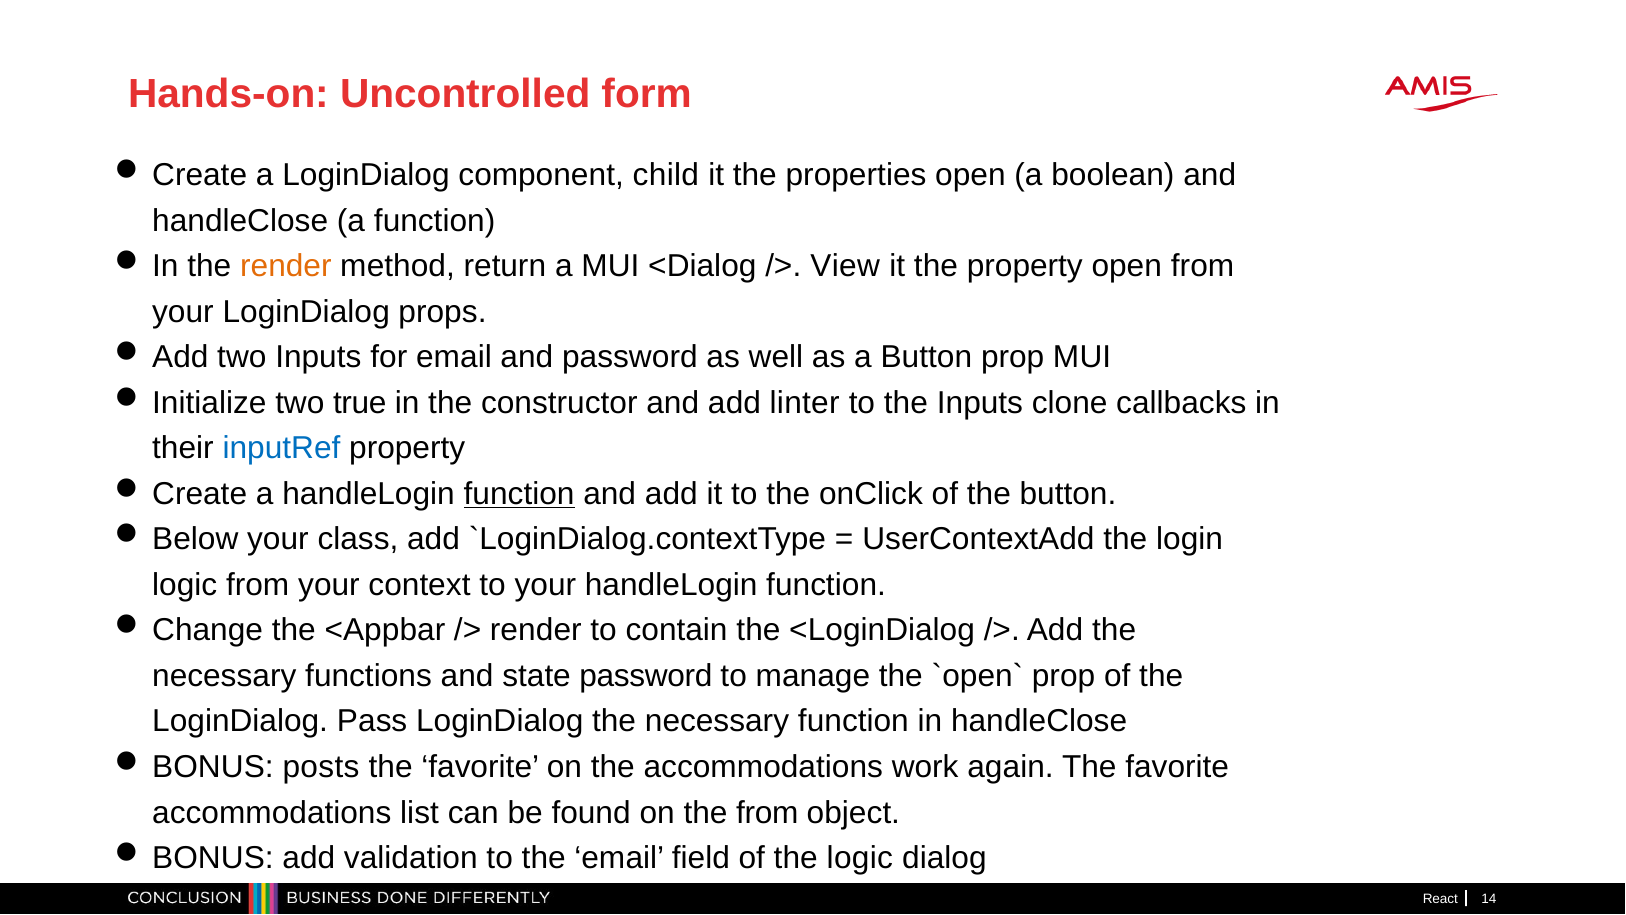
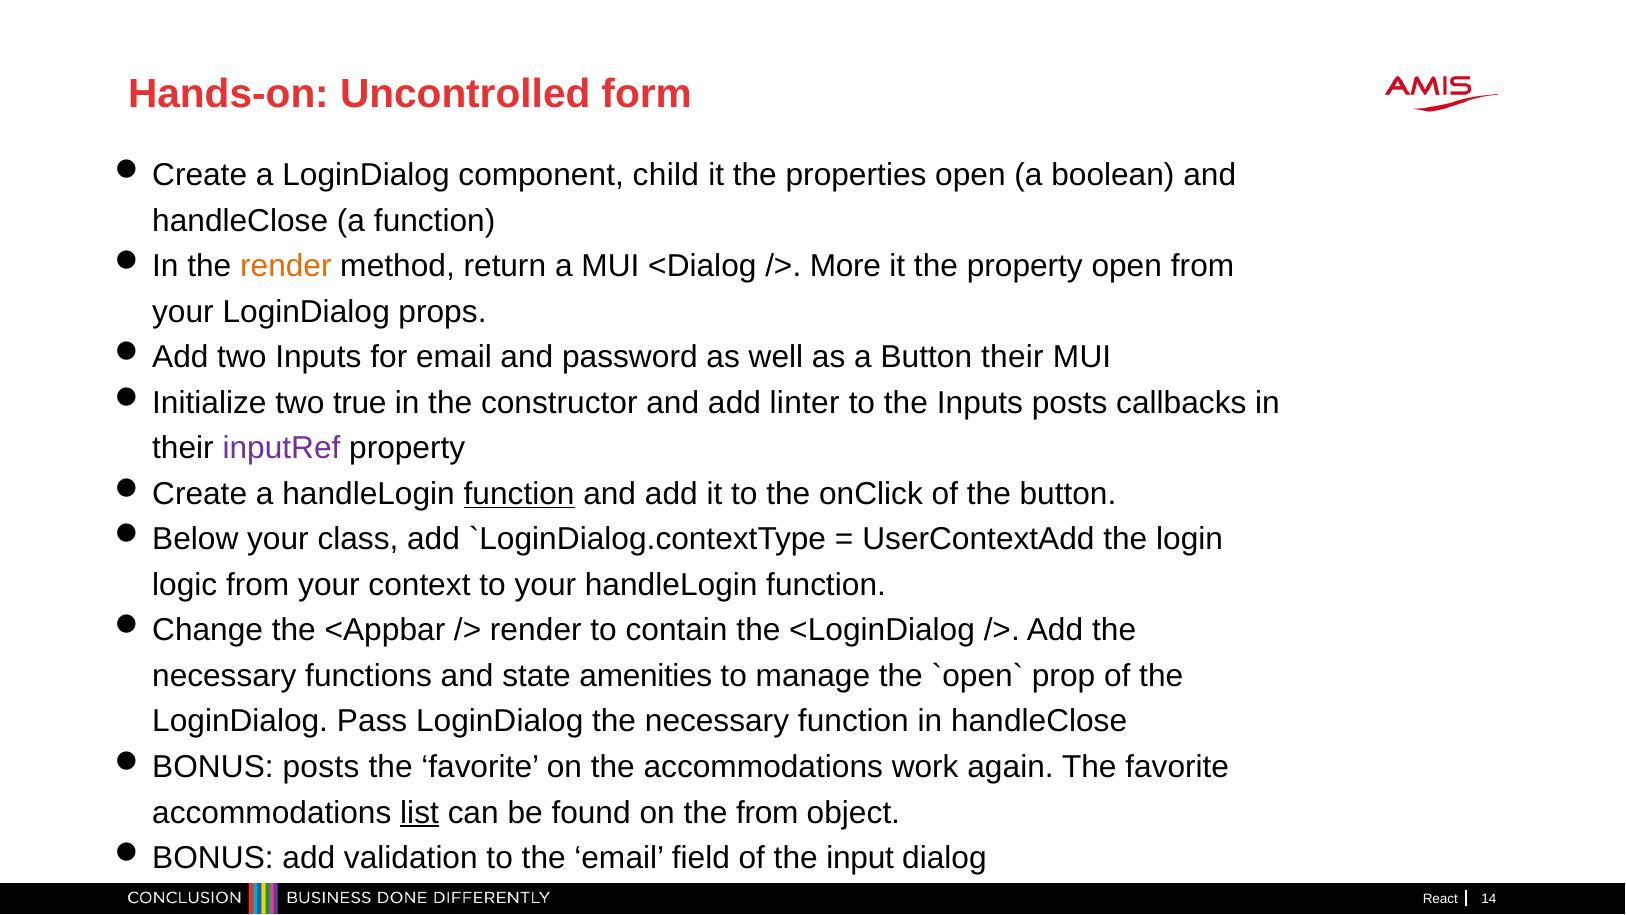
View: View -> More (845, 266)
Button prop: prop -> their (1012, 357)
Inputs clone: clone -> posts (1070, 403)
inputRef colour: blue -> purple (281, 448)
state password: password -> amenities (646, 676)
list underline: none -> present (420, 812)
the logic: logic -> input (860, 858)
